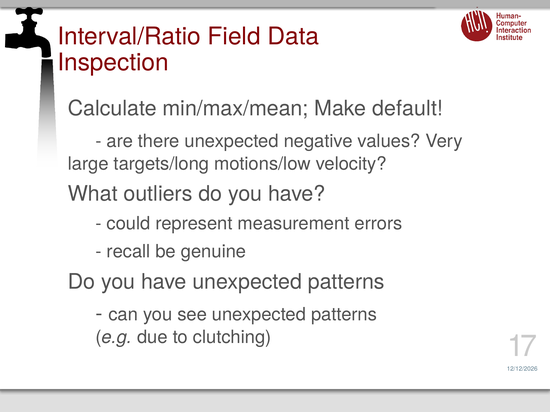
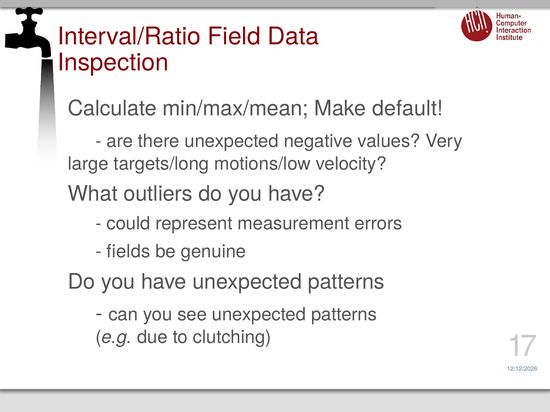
recall: recall -> fields (128, 252)
